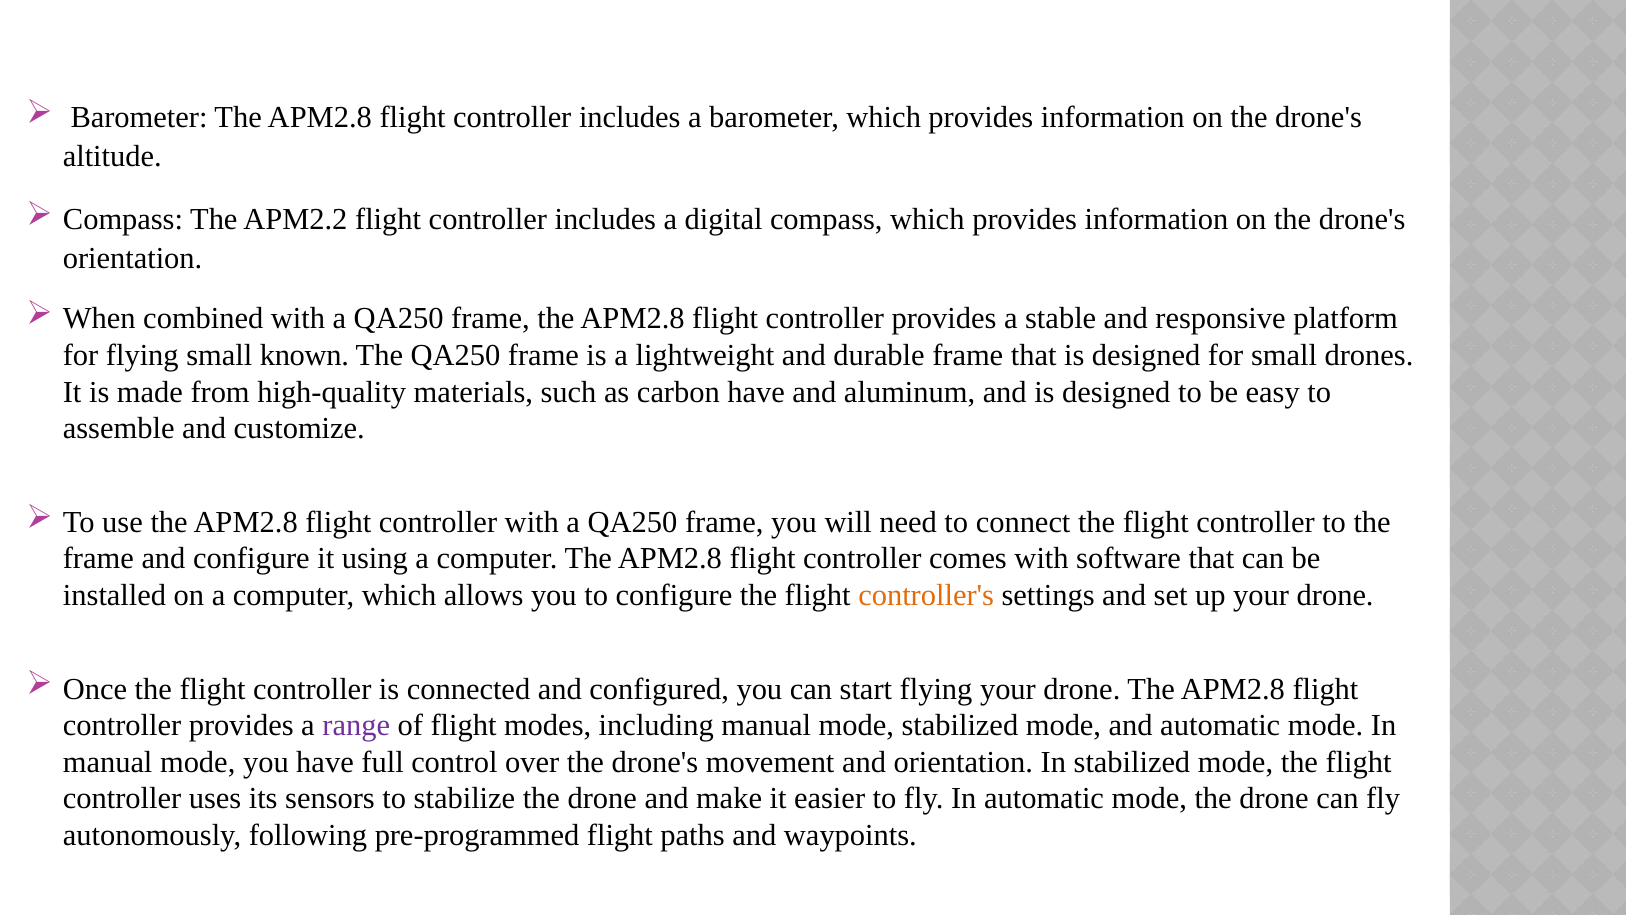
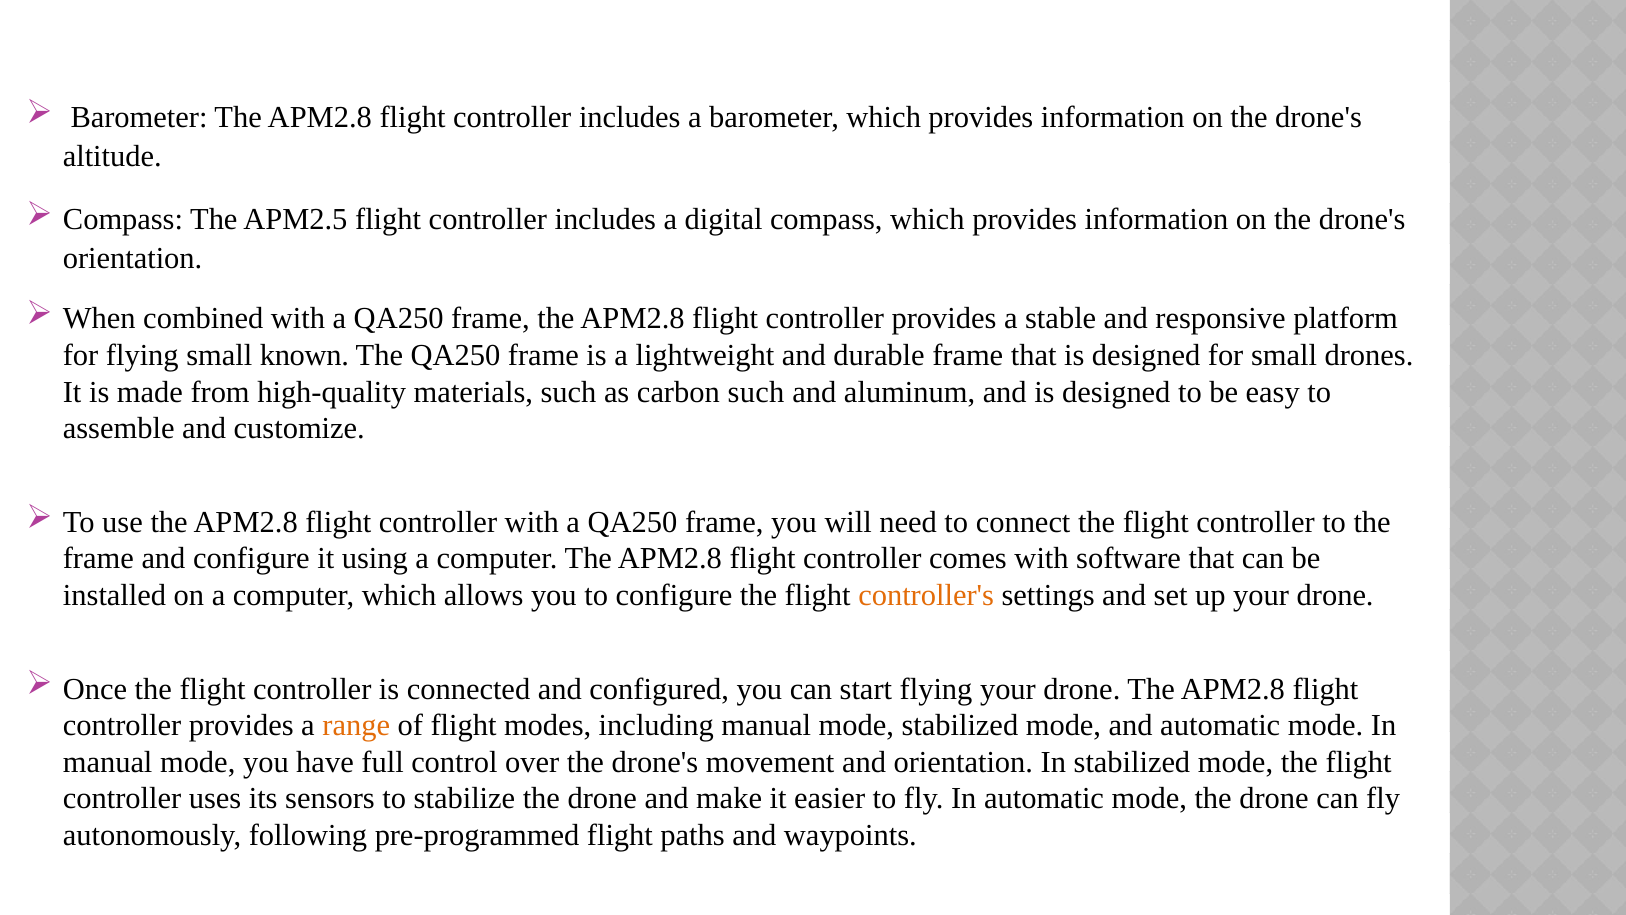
APM2.2: APM2.2 -> APM2.5 (295, 219)
carbon have: have -> such (756, 392)
range colour: purple -> orange (356, 725)
